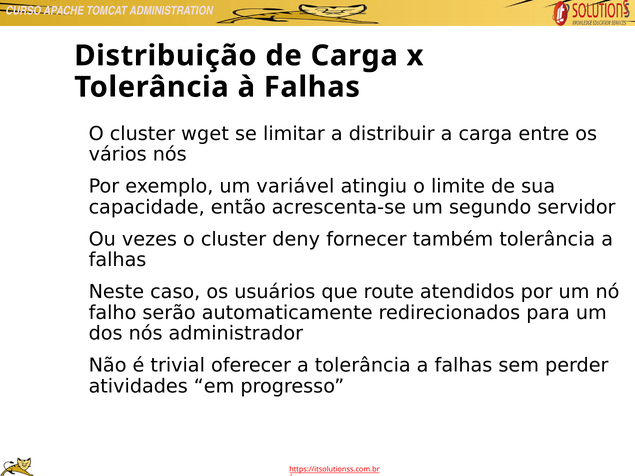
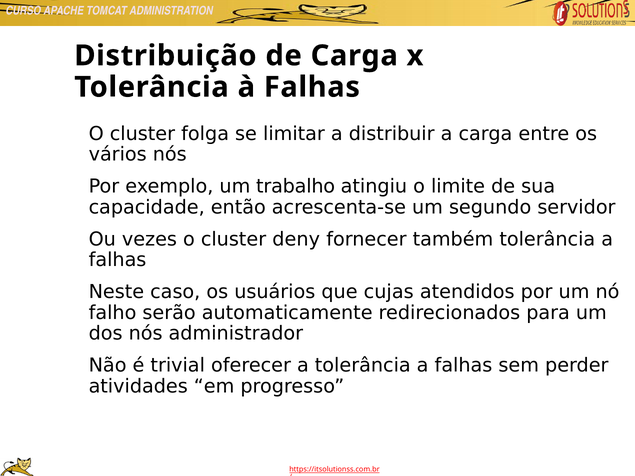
wget: wget -> folga (205, 134)
variável: variável -> trabalho (296, 187)
route: route -> cujas (389, 292)
